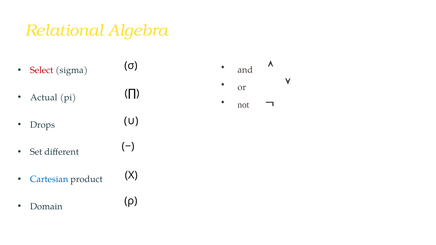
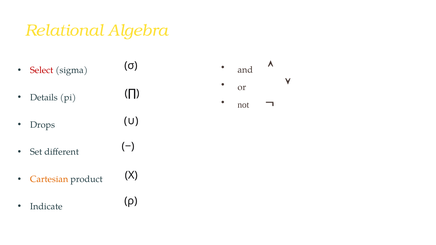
Actual: Actual -> Details (44, 98)
Cartesian colour: blue -> orange (49, 179)
Domain: Domain -> Indicate (46, 207)
